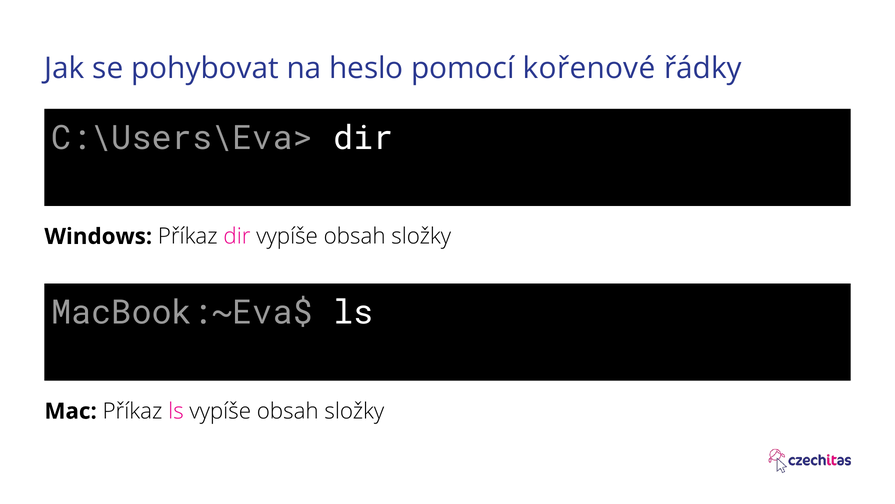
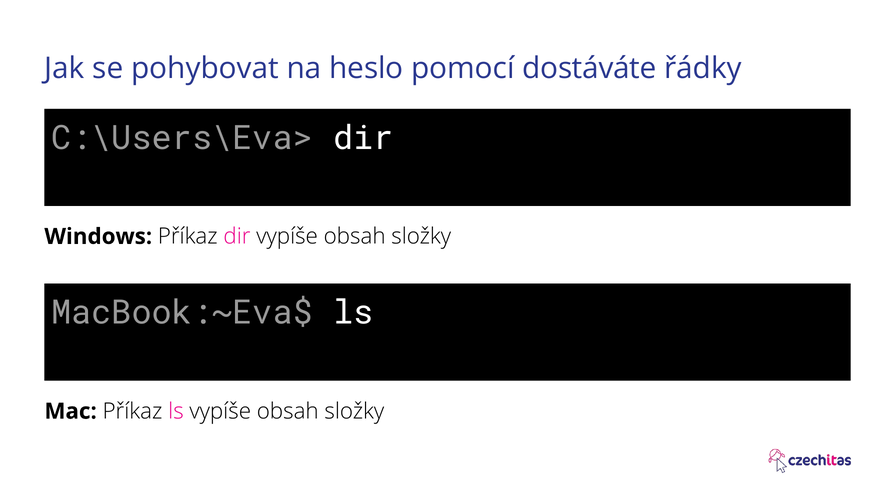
kořenové: kořenové -> dostáváte (589, 68)
